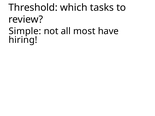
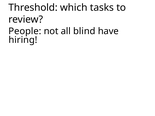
Simple: Simple -> People (25, 31)
most: most -> blind (84, 31)
